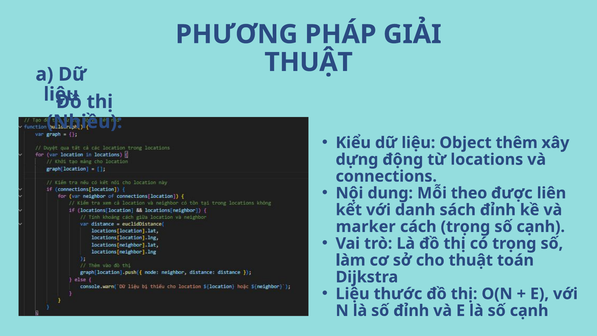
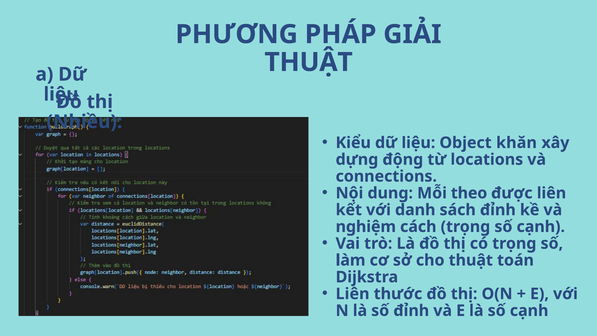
thêm: thêm -> khăn (516, 143)
marker: marker -> nghiệm (366, 227)
Liệu: Liệu -> Liên (353, 294)
